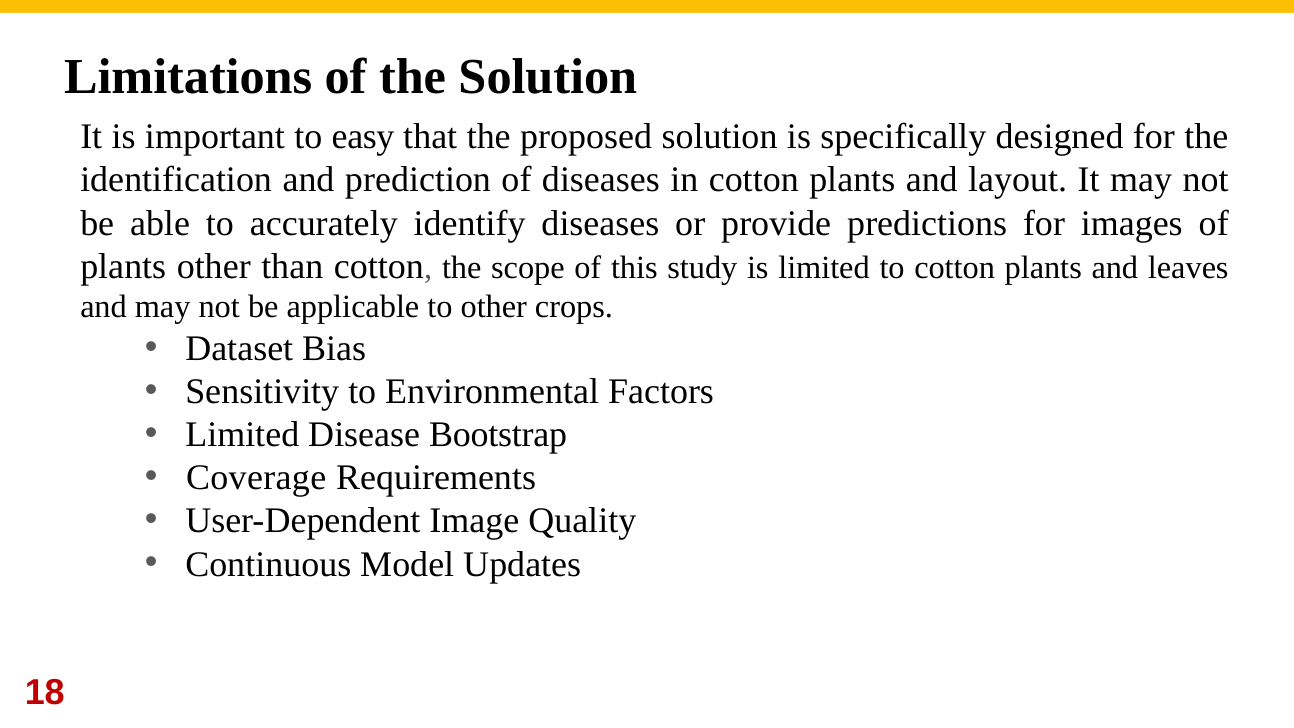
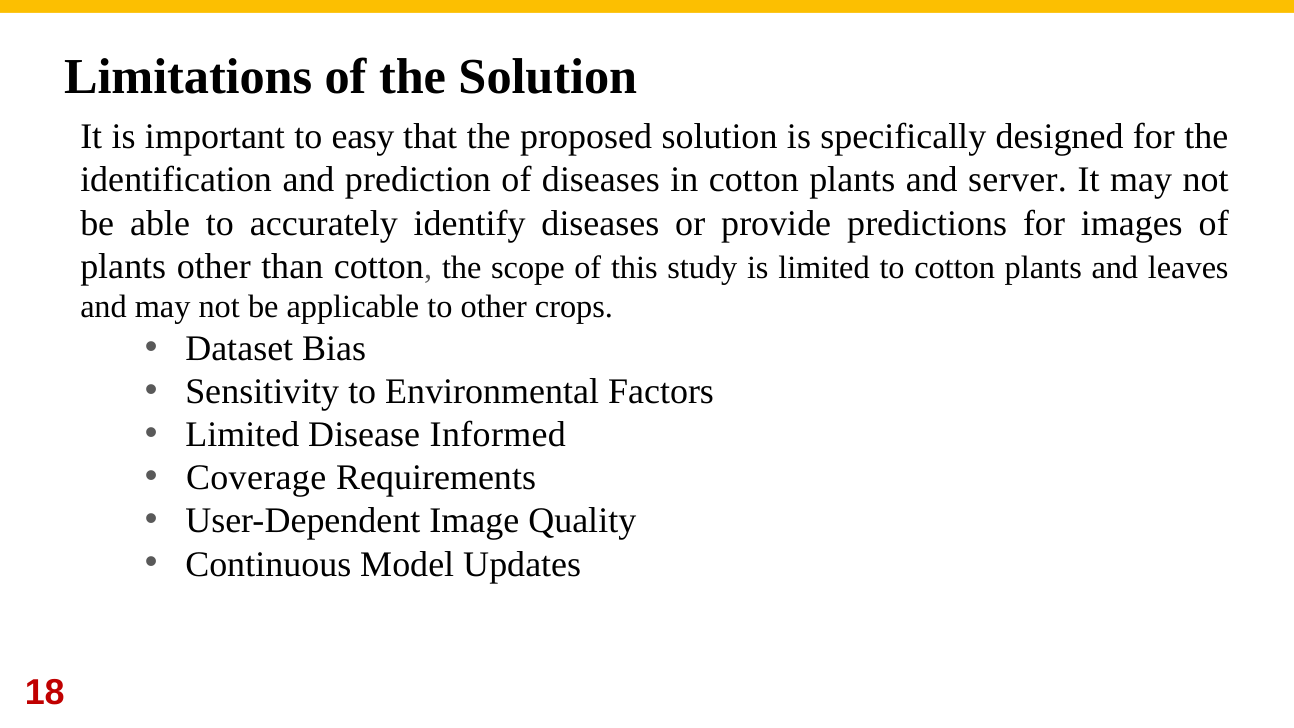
layout: layout -> server (1018, 180)
Bootstrap: Bootstrap -> Informed (498, 435)
